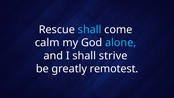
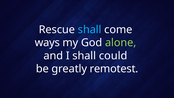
calm: calm -> ways (47, 43)
alone colour: light blue -> light green (121, 43)
strive: strive -> could (113, 56)
